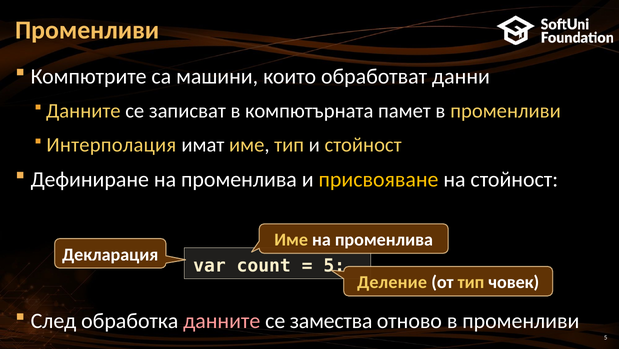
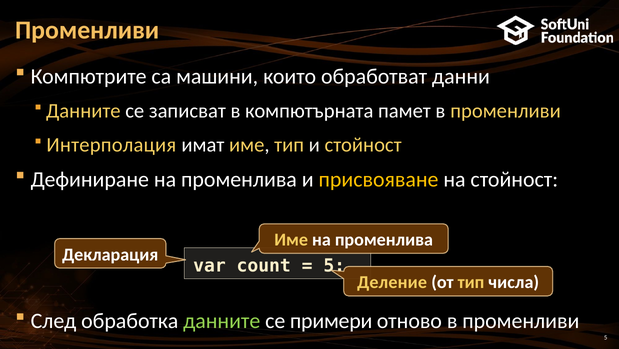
човек: човек -> числа (514, 282)
данните colour: pink -> light green (222, 320)
замества: замества -> примери (331, 320)
